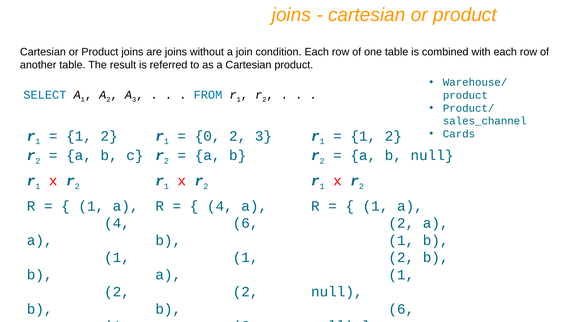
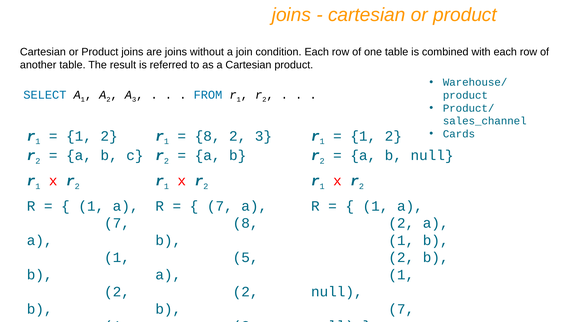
0: 0 -> 8 (208, 136)
4: 4 -> 7 (220, 206)
4: 4 -> 7 (117, 223)
6: 6 -> 8 (246, 223)
1: 1 -> 5 (246, 258)
6: 6 -> 7 (401, 309)
